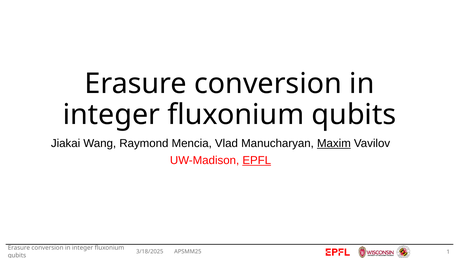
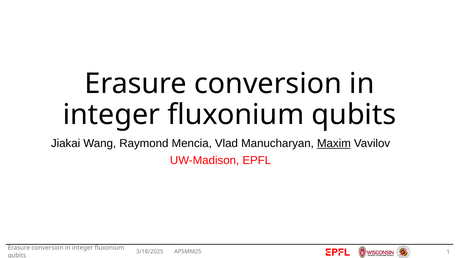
EPFL underline: present -> none (257, 161)
